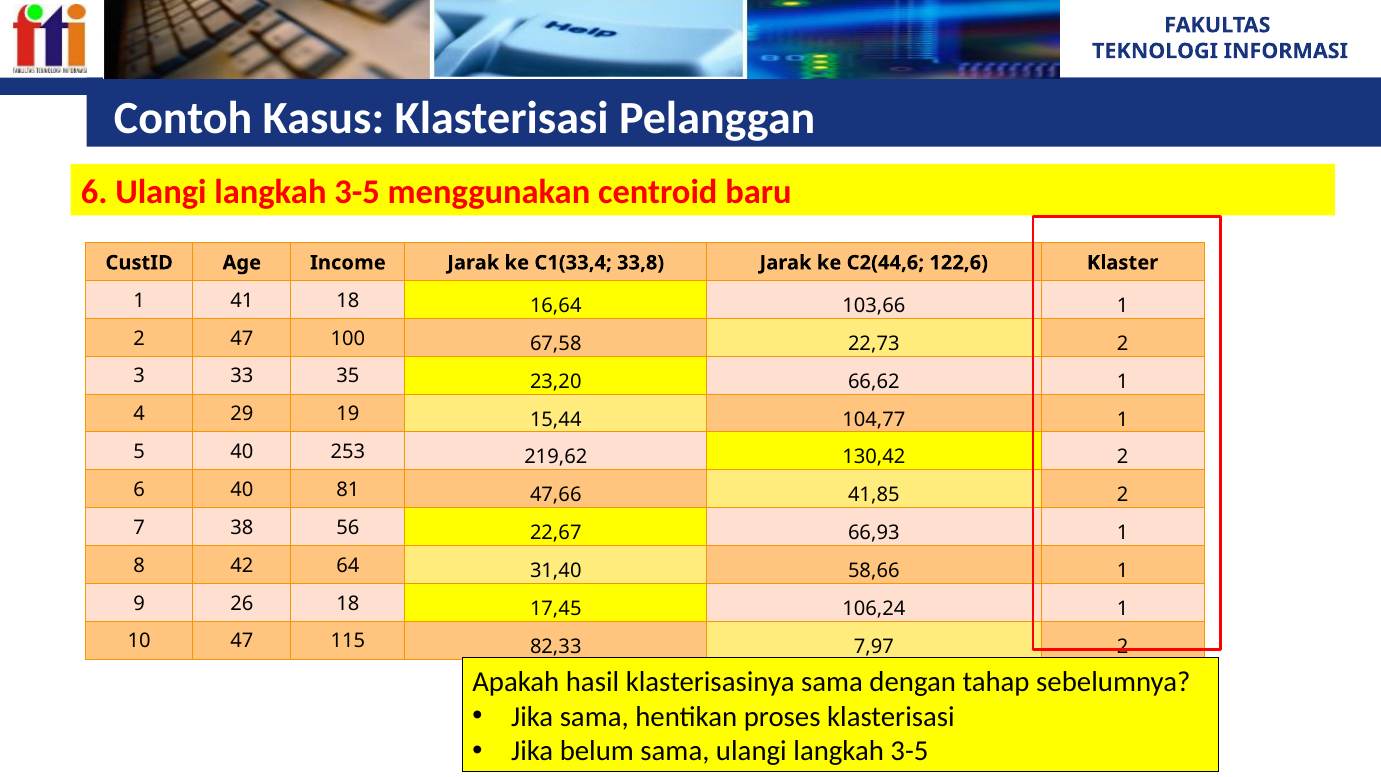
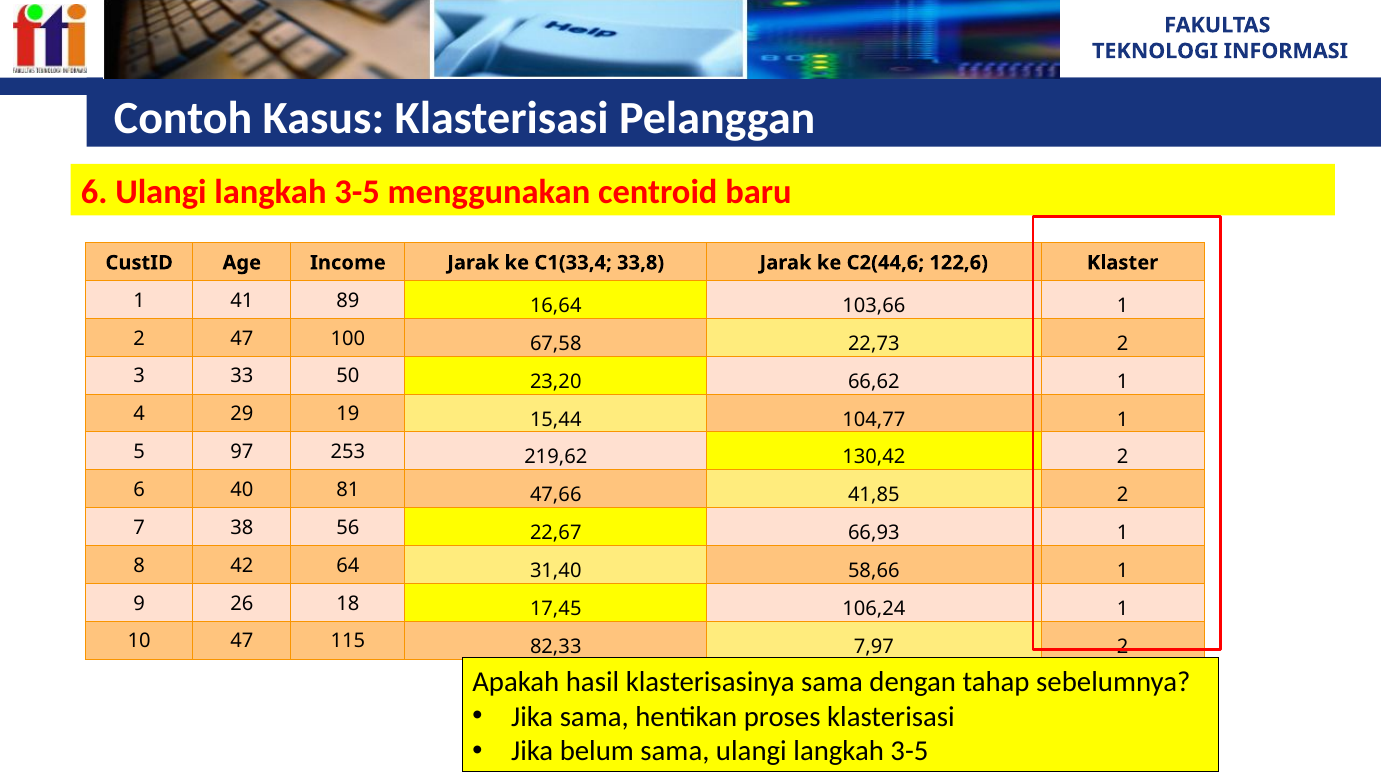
41 18: 18 -> 89 (348, 301)
35: 35 -> 50 (348, 376)
5 40: 40 -> 97 (242, 452)
